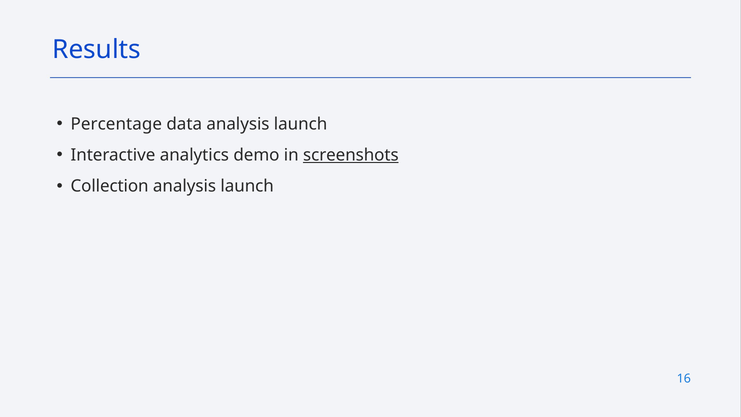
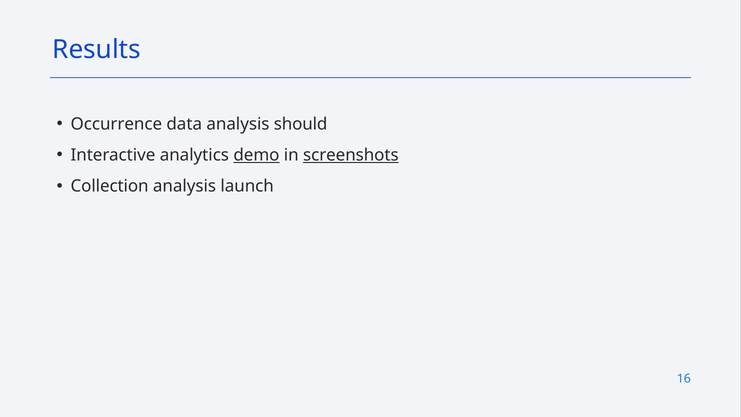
Percentage: Percentage -> Occurrence (116, 124)
data analysis launch: launch -> should (301, 124)
demo underline: none -> present (256, 155)
